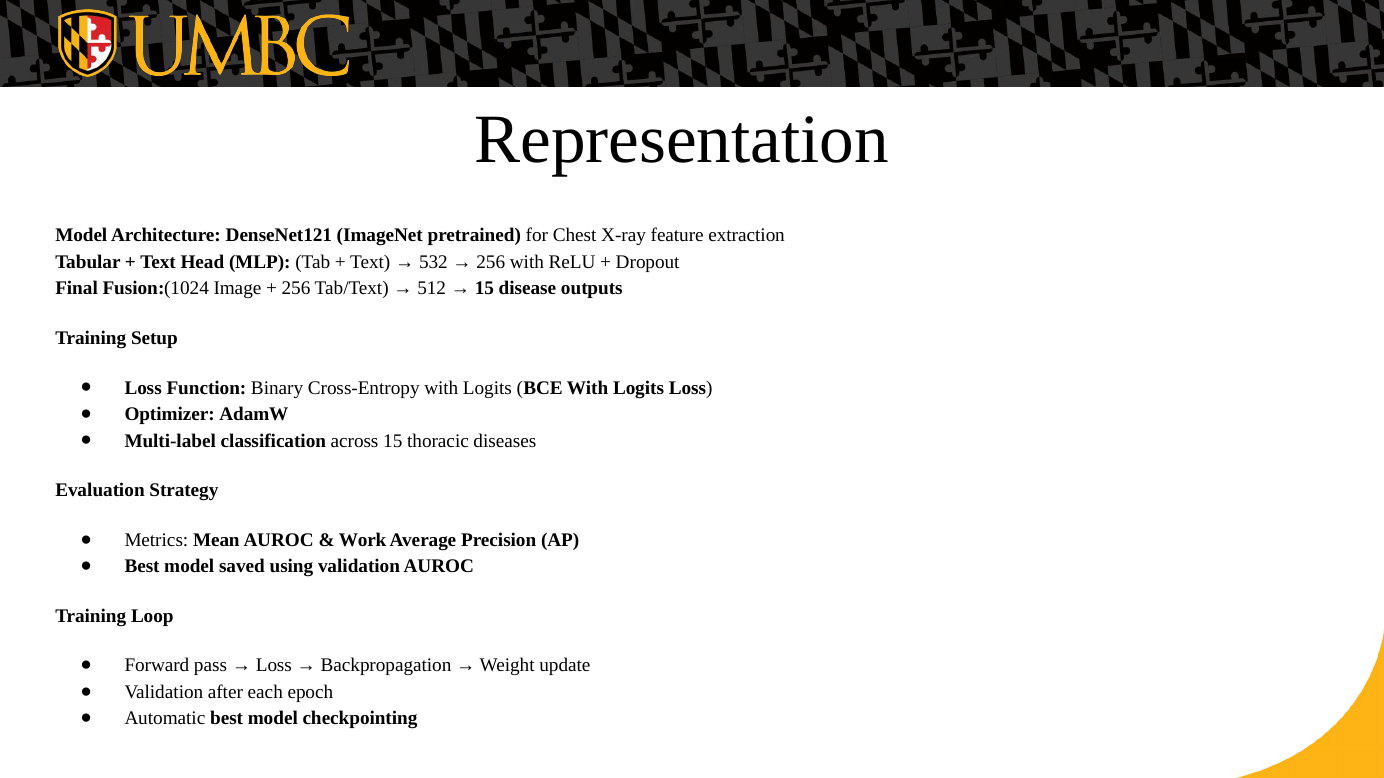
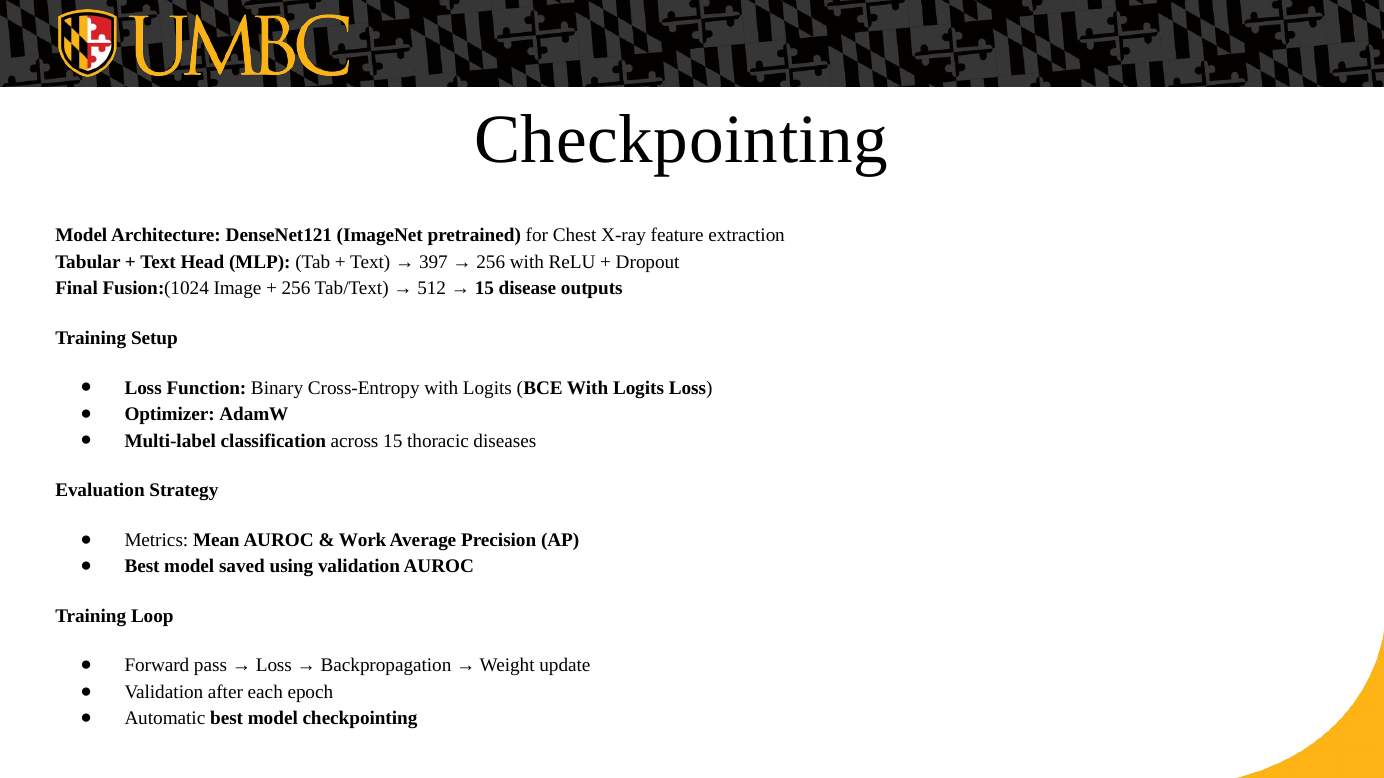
Representation: Representation -> Checkpointing (681, 140)
532: 532 -> 397 (433, 262)
